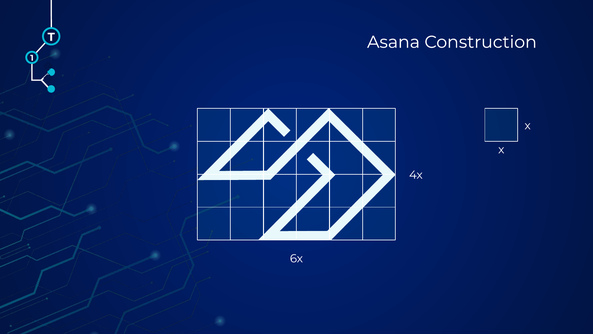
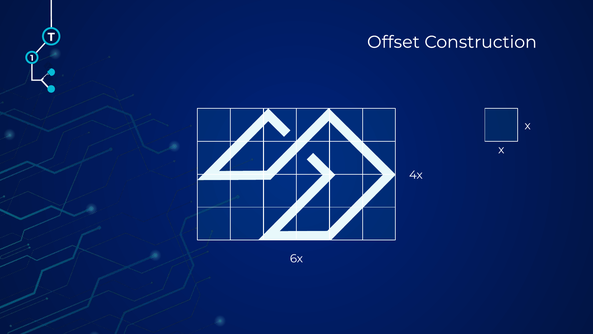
Asana: Asana -> Offset (393, 42)
